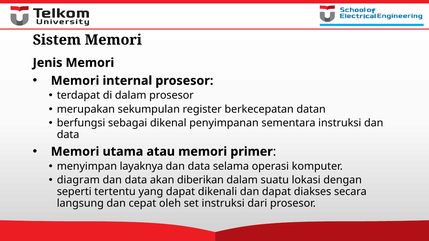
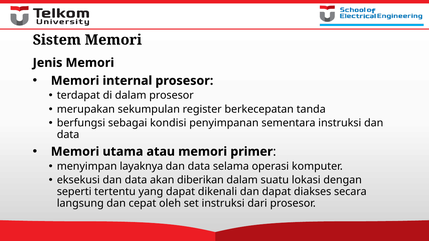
datan: datan -> tanda (311, 109)
dikenal: dikenal -> kondisi (168, 123)
diagram: diagram -> eksekusi (78, 180)
